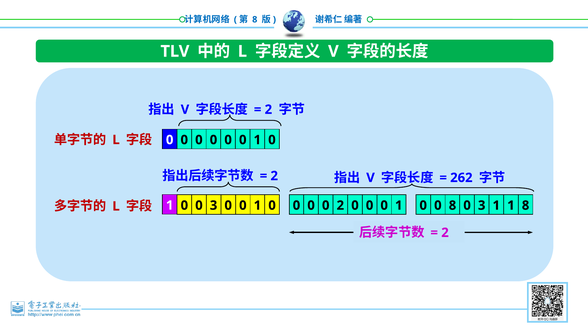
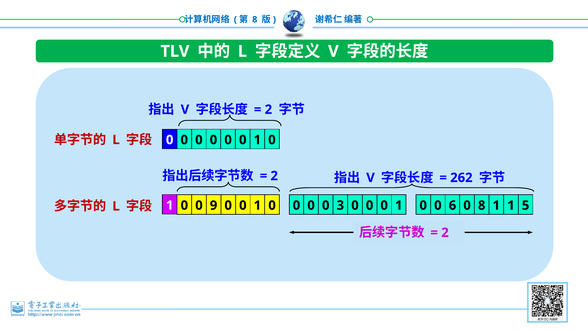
0 0 3: 3 -> 9 (214, 205)
0 2: 2 -> 3 (340, 205)
0 8: 8 -> 6 (452, 205)
3: 3 -> 8 (482, 205)
1 8: 8 -> 5 (526, 205)
